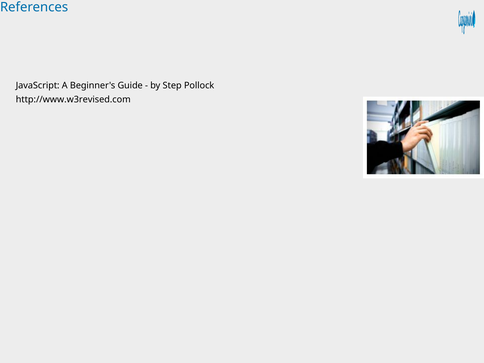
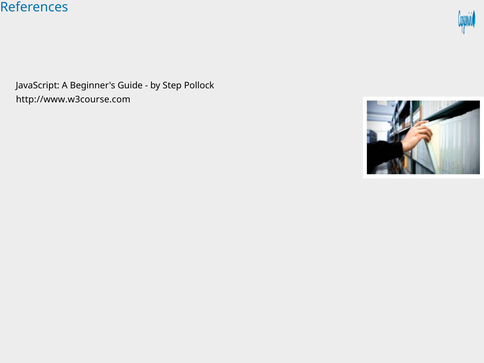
http://www.w3revised.com: http://www.w3revised.com -> http://www.w3course.com (73, 100)
